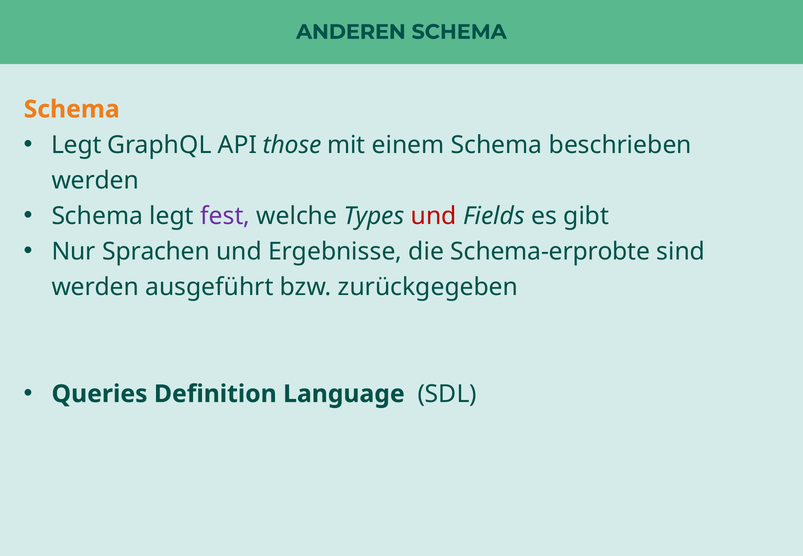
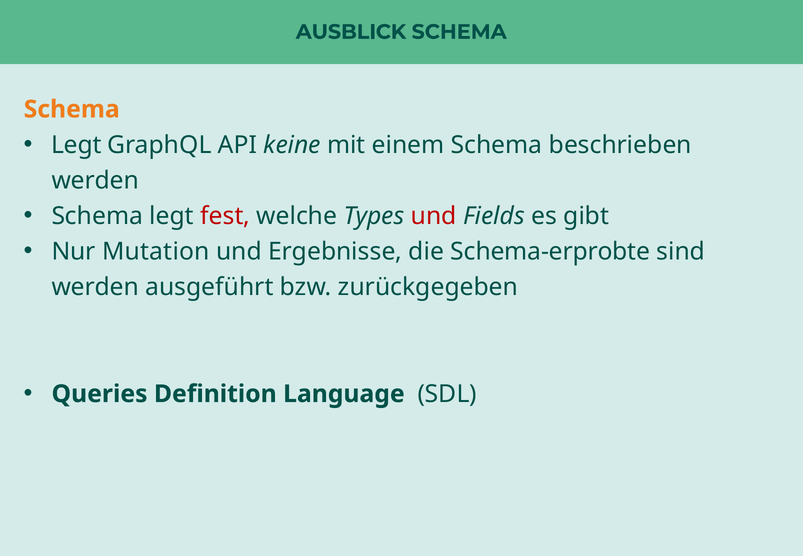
ANDEREN: ANDEREN -> AUSBLICK (351, 32)
those: those -> keine (292, 145)
fest colour: purple -> red (225, 216)
Sprachen: Sprachen -> Mutation (156, 252)
